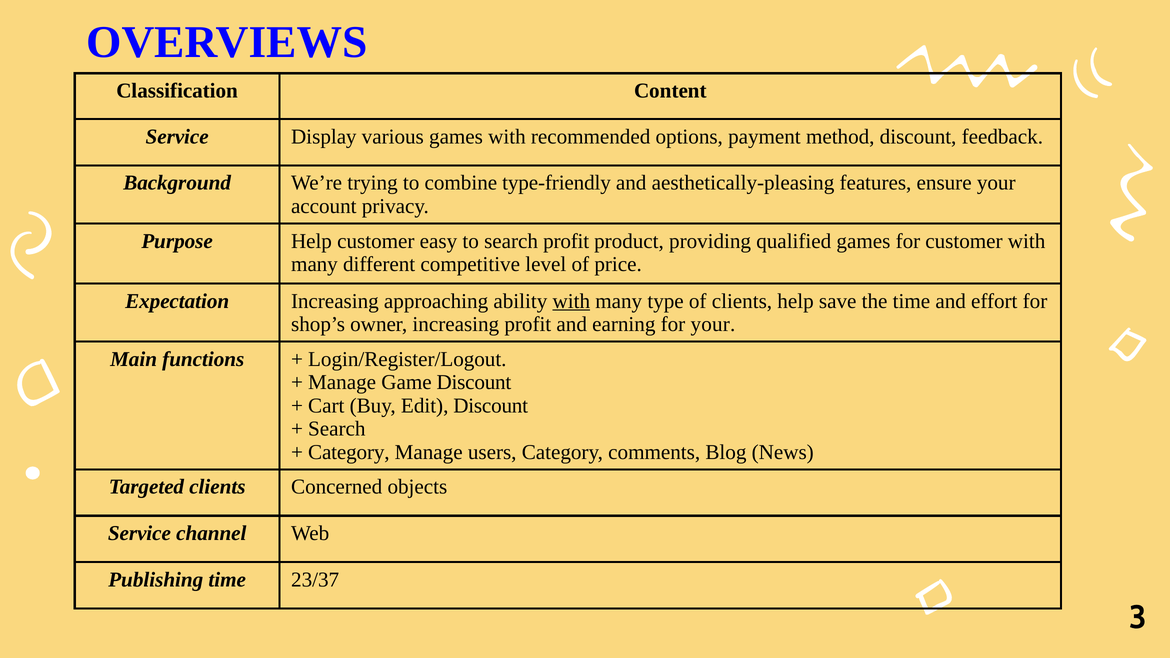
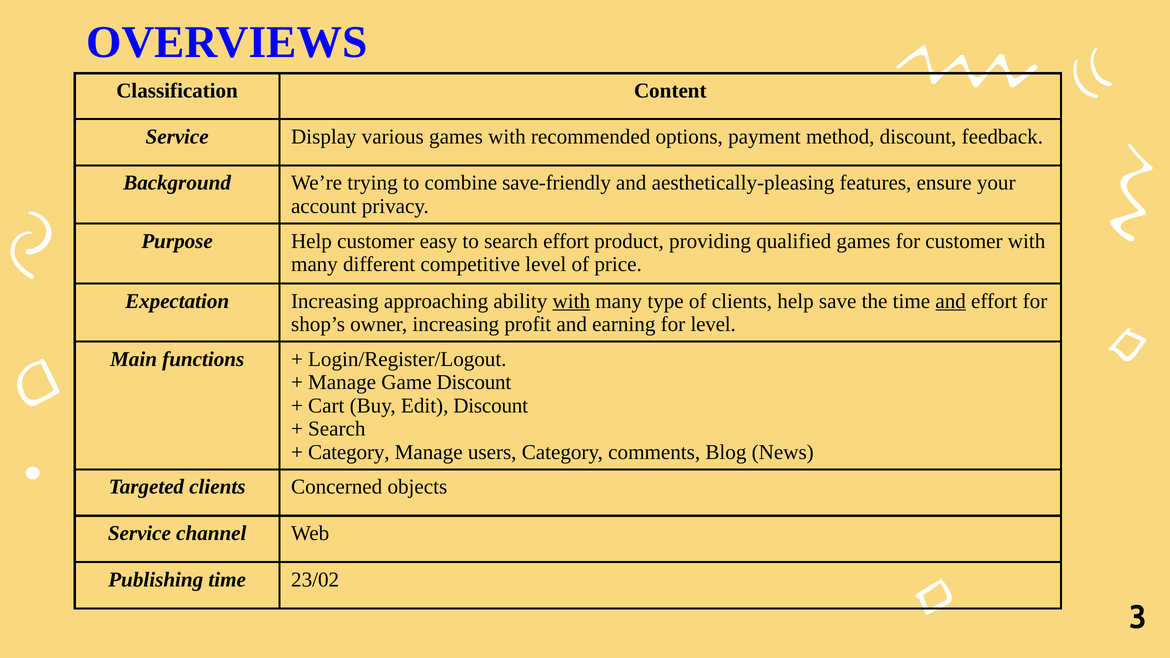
type-friendly: type-friendly -> save-friendly (557, 183)
search profit: profit -> effort (566, 241)
and underline: none -> present (951, 301)
for your: your -> level (713, 324)
23/37: 23/37 -> 23/02 (315, 580)
